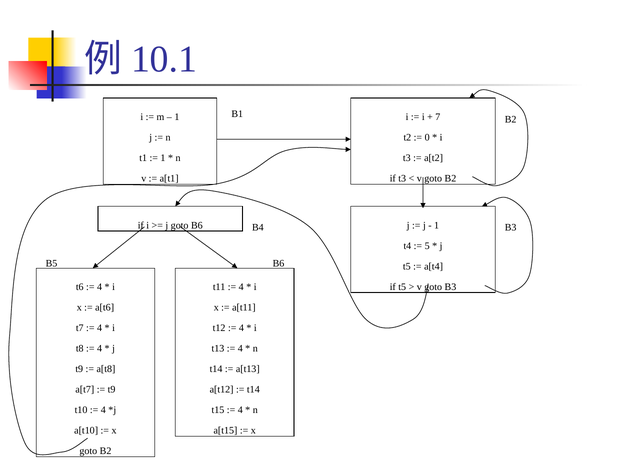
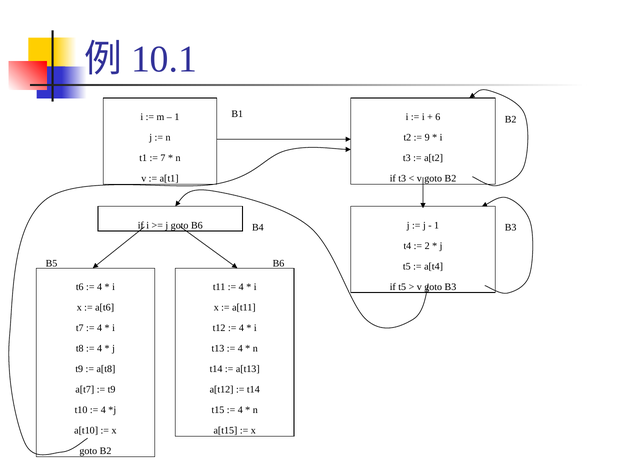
7: 7 -> 6 (438, 117)
0: 0 -> 9 (427, 138)
1: 1 -> 7 (163, 158)
5: 5 -> 2 (427, 246)
